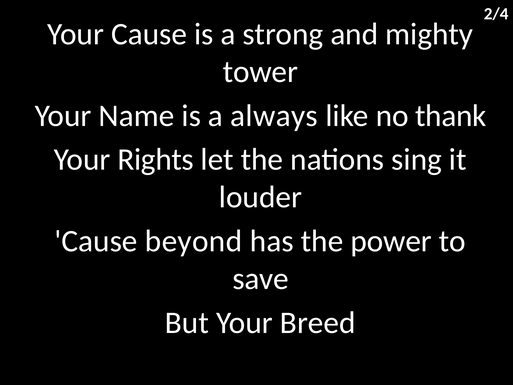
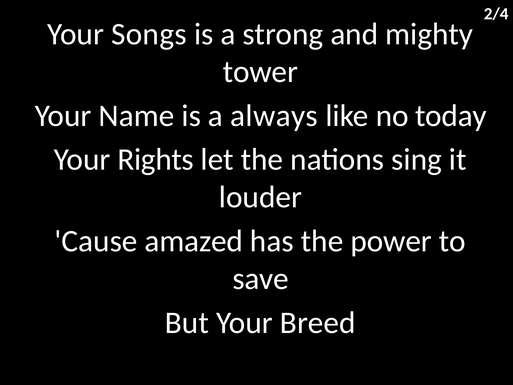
Your Cause: Cause -> Songs (149, 34)
thank: thank -> today (451, 116)
beyond: beyond -> amazed (194, 241)
